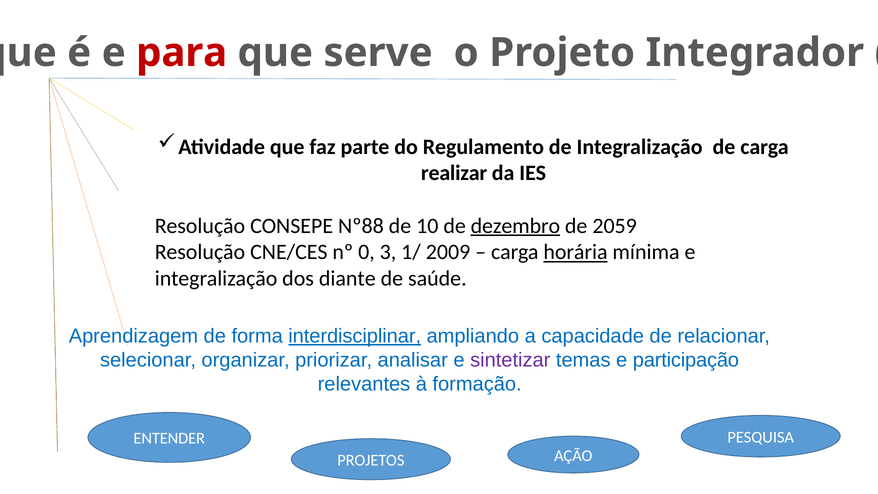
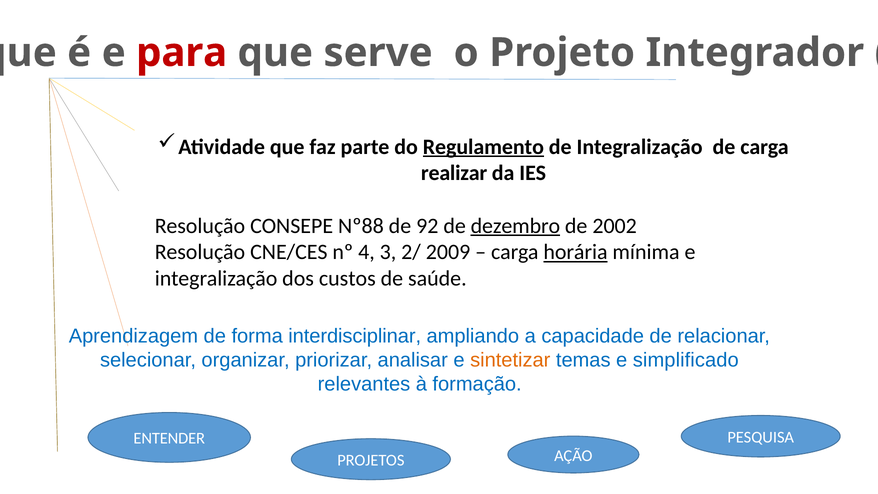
Regulamento underline: none -> present (483, 147)
10: 10 -> 92 (427, 226)
2059: 2059 -> 2002 (615, 226)
0: 0 -> 4 (366, 252)
1/: 1/ -> 2/ (411, 252)
diante: diante -> custos (347, 278)
interdisciplinar underline: present -> none (355, 336)
sintetizar colour: purple -> orange (510, 360)
participação: participação -> simplificado (686, 360)
